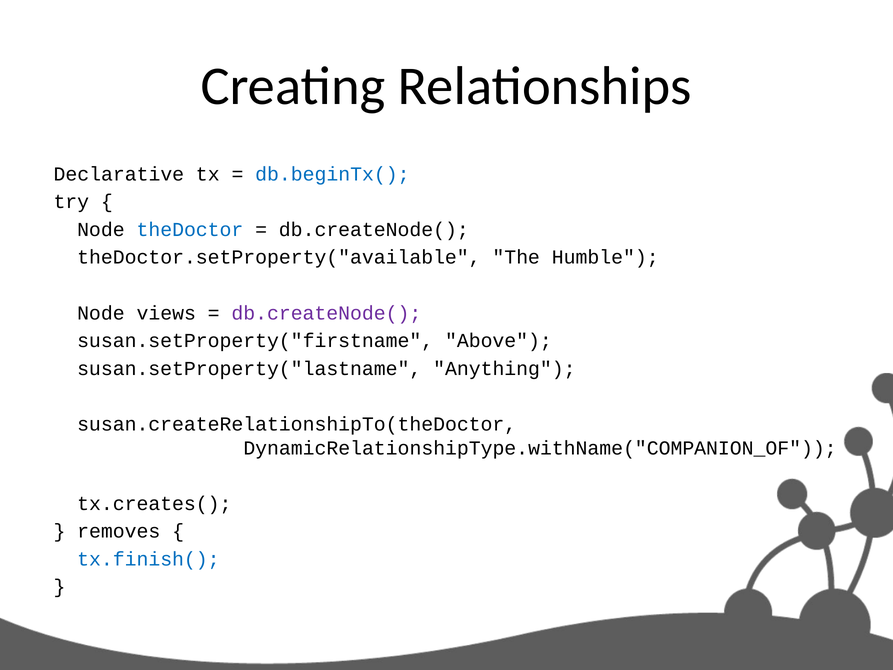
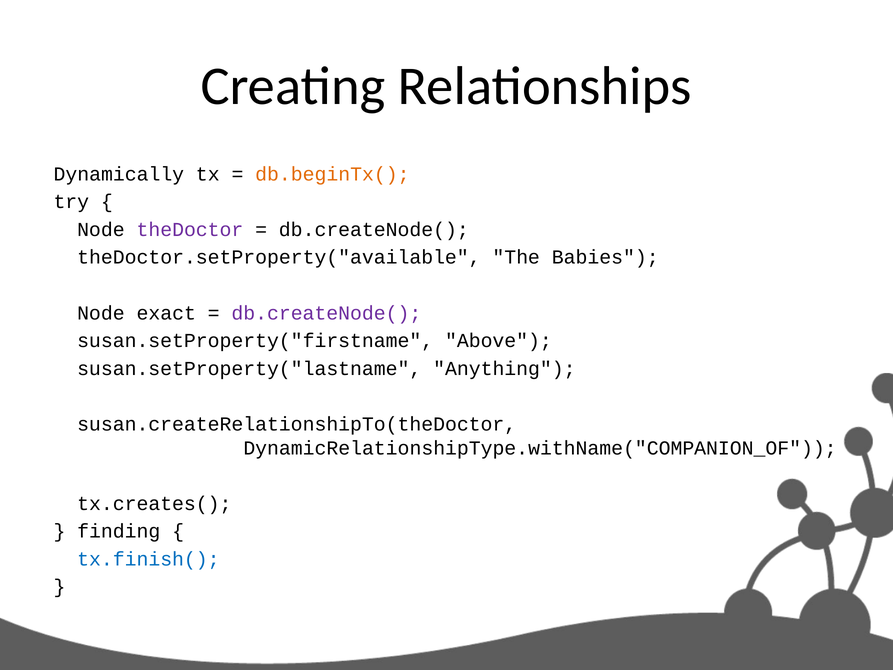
Declarative: Declarative -> Dynamically (119, 174)
db.beginTx( colour: blue -> orange (332, 174)
theDoctor colour: blue -> purple (190, 230)
Humble: Humble -> Babies (605, 257)
views: views -> exact (166, 313)
removes: removes -> finding (119, 531)
